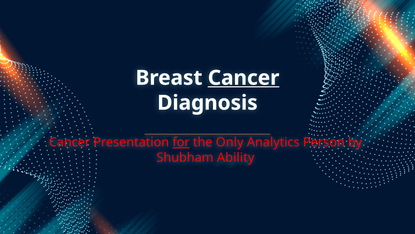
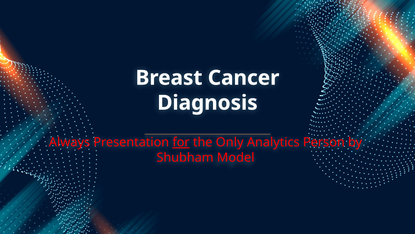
Cancer underline: present -> none (244, 78)
Cancer: Cancer -> Always (69, 142)
Ability: Ability -> Model (236, 157)
